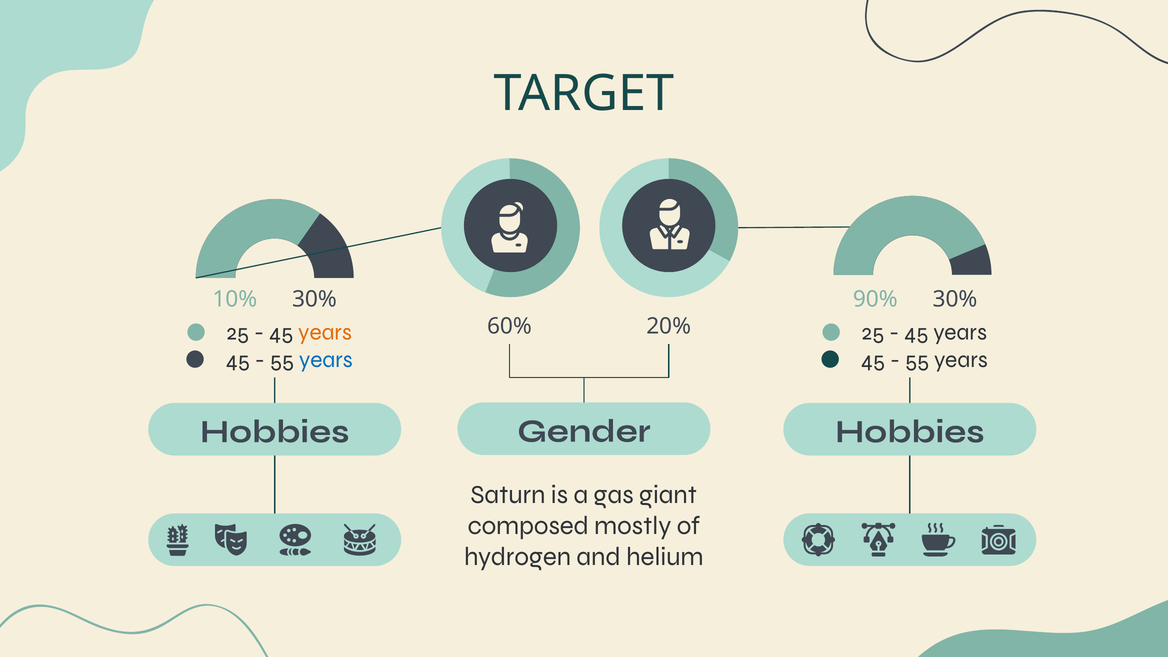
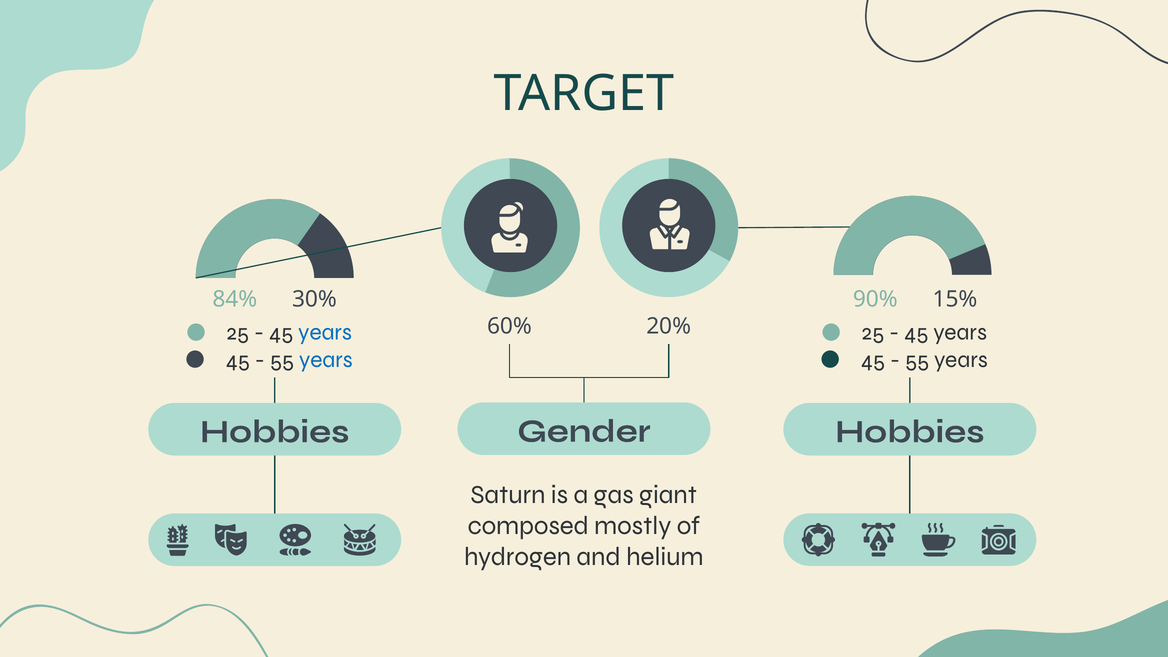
10%: 10% -> 84% (235, 299)
90% 30%: 30% -> 15% (955, 299)
years colour: orange -> blue (325, 332)
